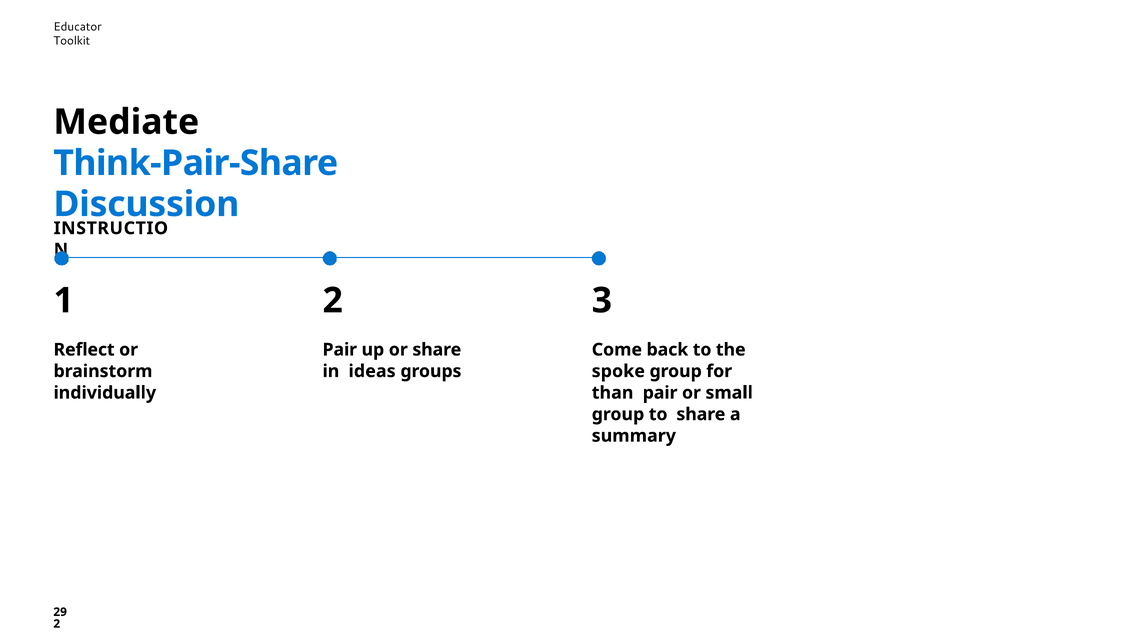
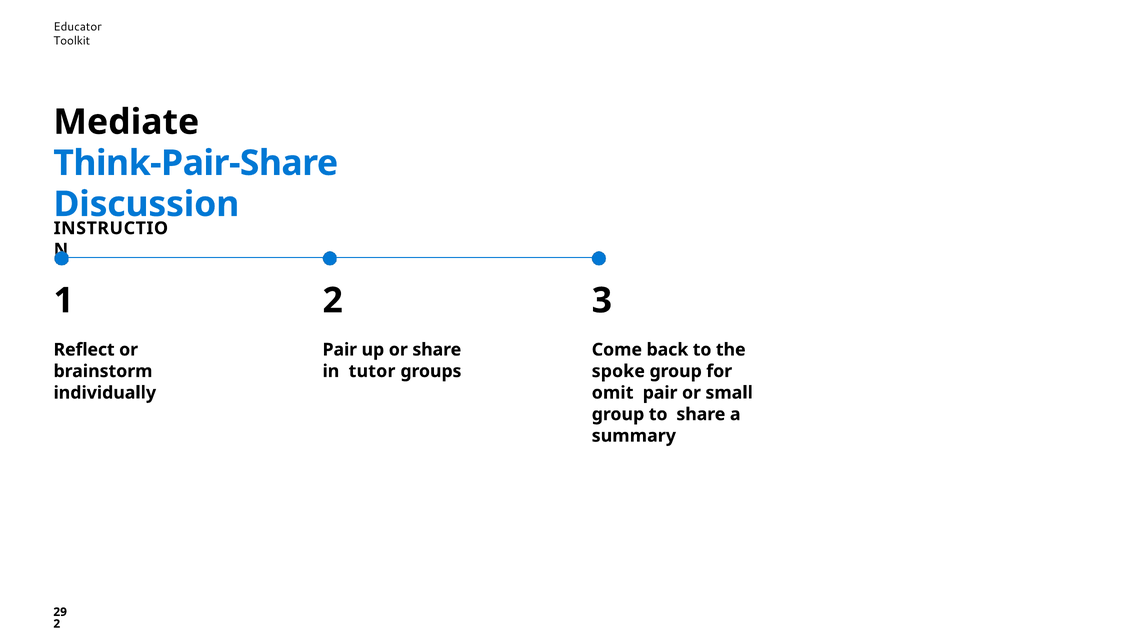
ideas: ideas -> tutor (372, 372)
than: than -> omit (613, 393)
